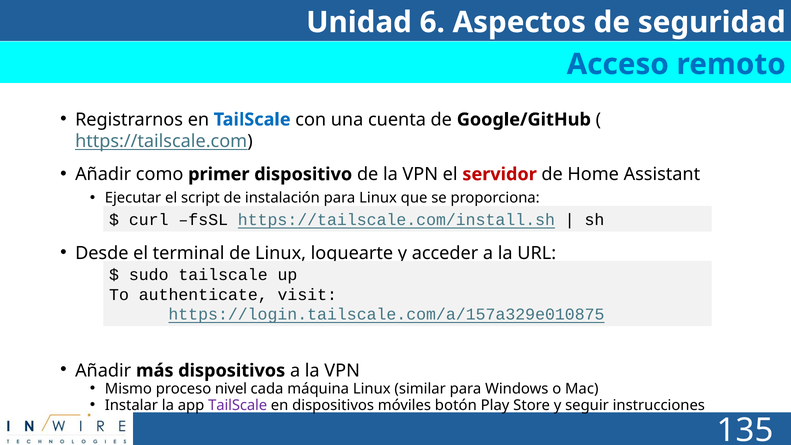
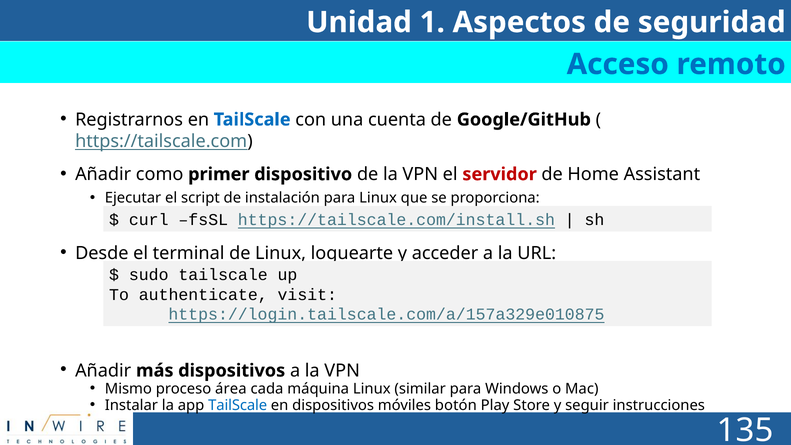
6: 6 -> 1 (432, 22)
nivel: nivel -> área (231, 389)
TailScale colour: purple -> blue (238, 405)
